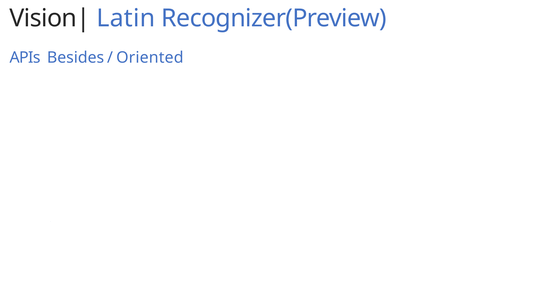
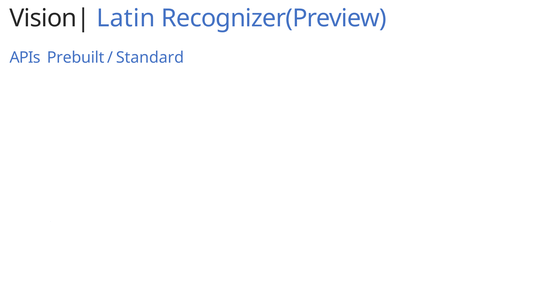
Besides: Besides -> Prebuilt (76, 58)
Oriented: Oriented -> Standard (150, 58)
